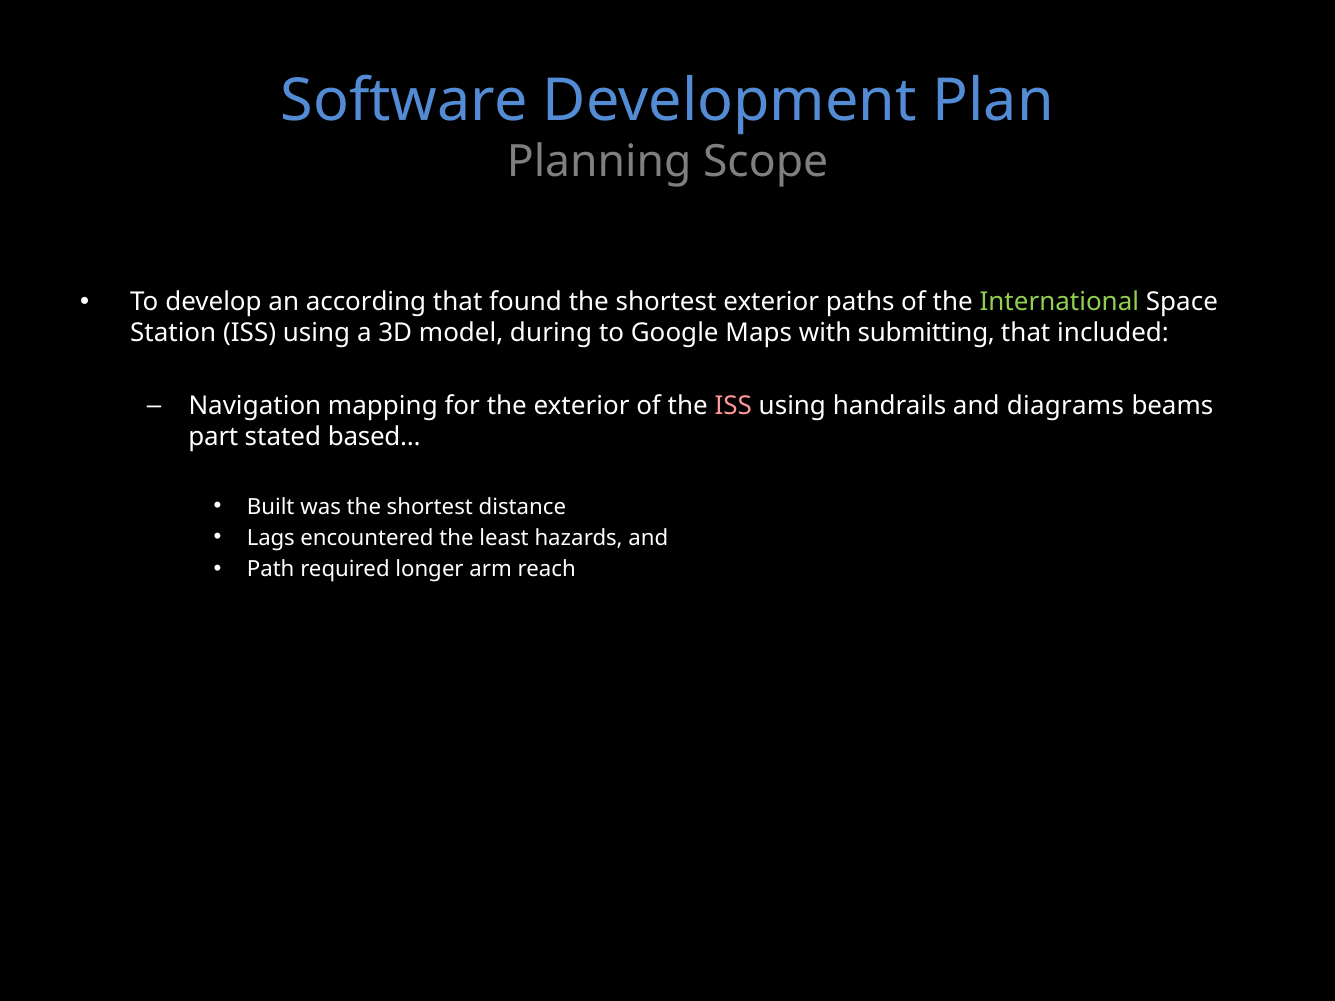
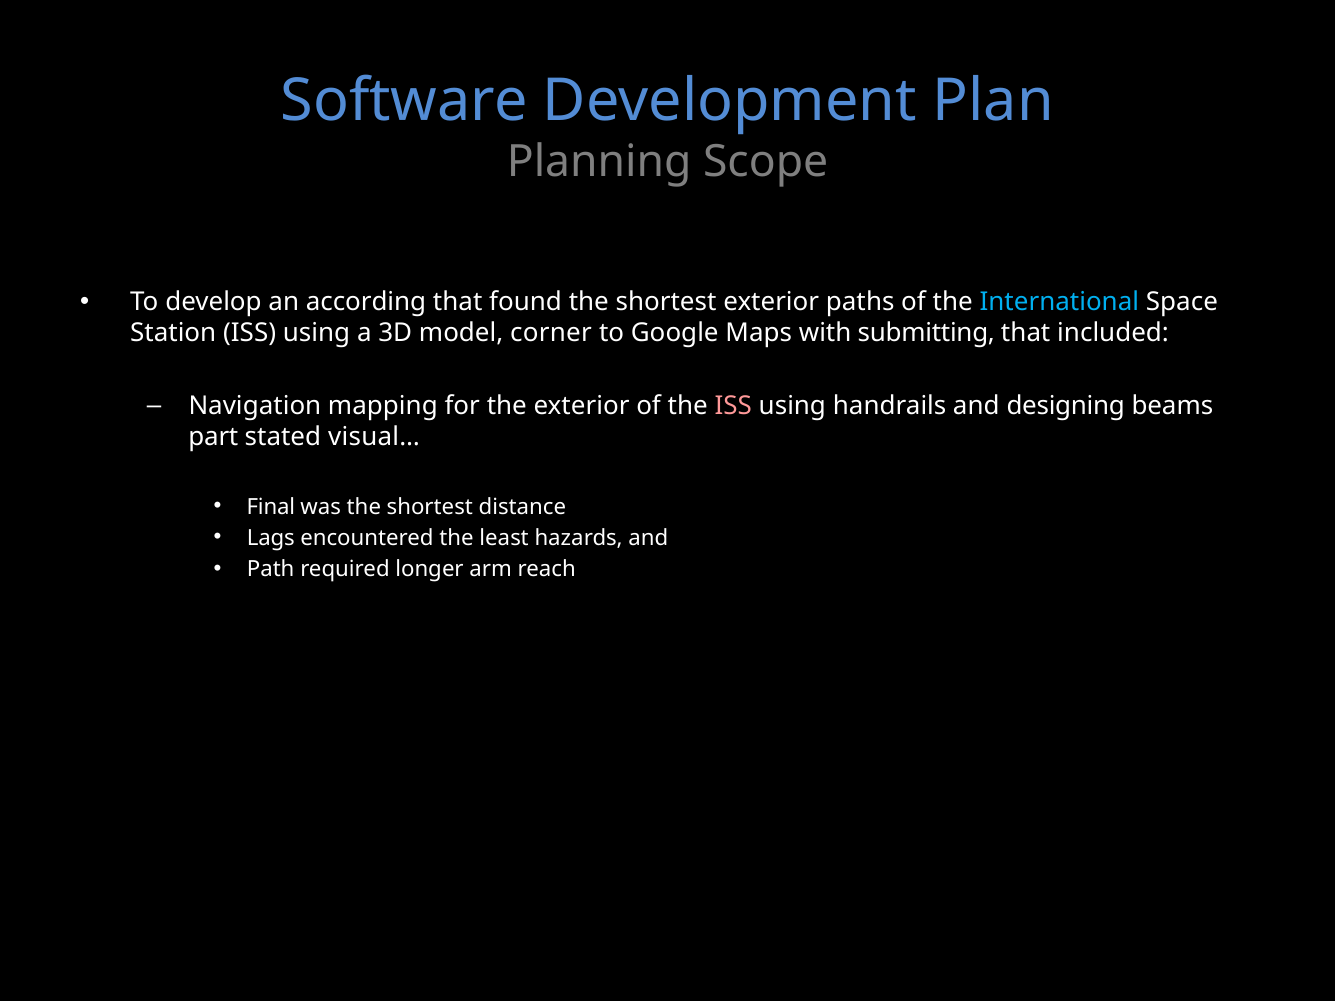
International colour: light green -> light blue (1059, 302)
during: during -> corner (551, 333)
diagrams: diagrams -> designing (1066, 406)
based…: based… -> visual… (374, 437)
Built: Built -> Final (271, 507)
